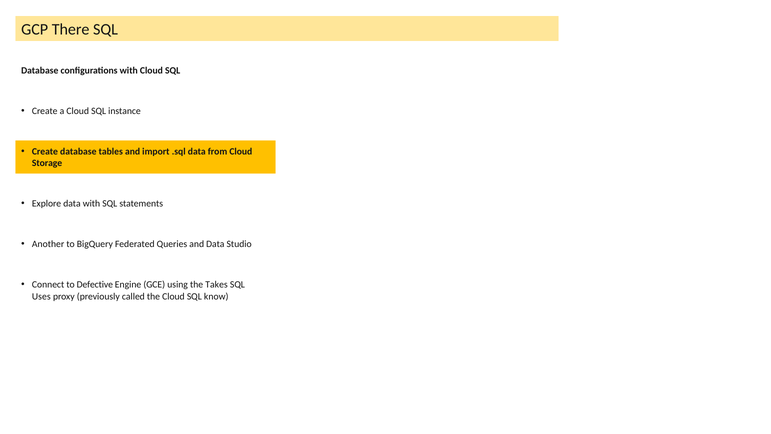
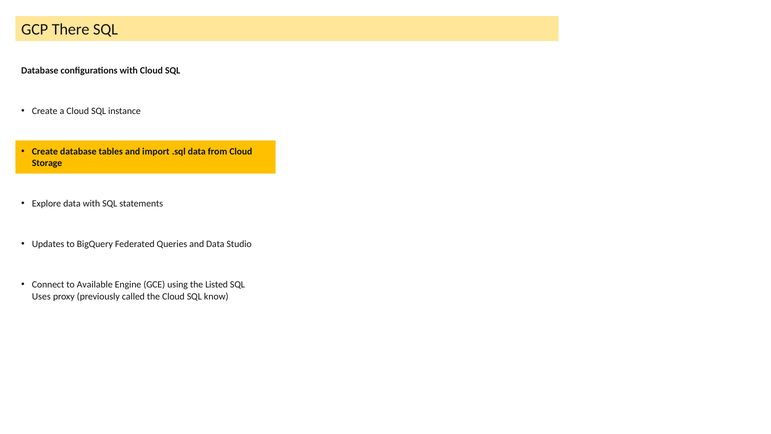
Another: Another -> Updates (48, 244)
Defective: Defective -> Available (95, 285)
Takes: Takes -> Listed (217, 285)
